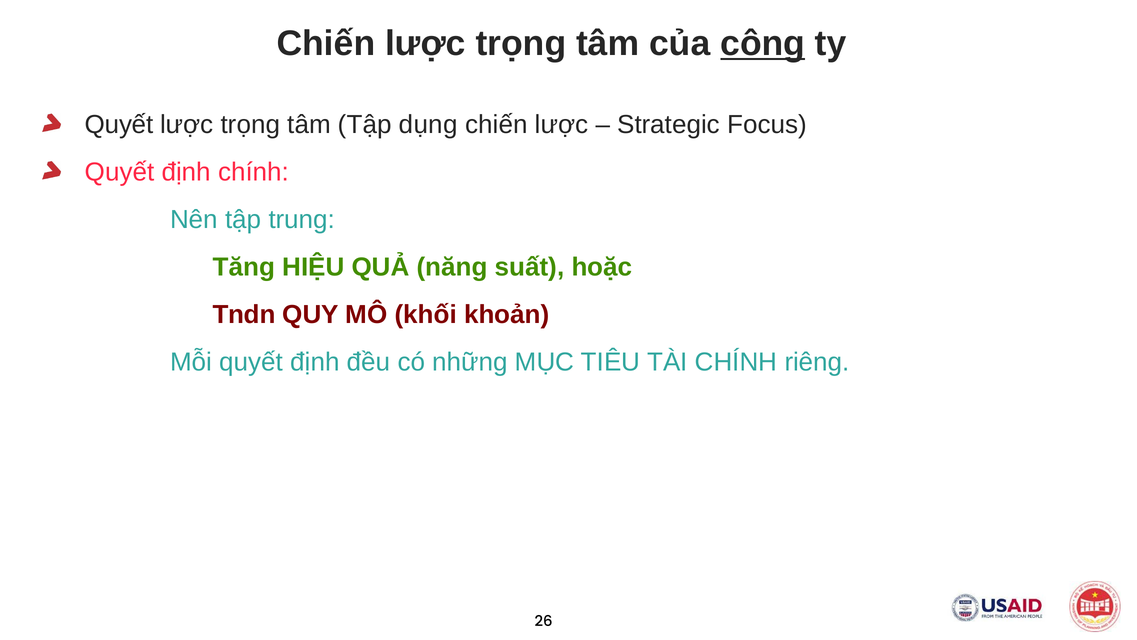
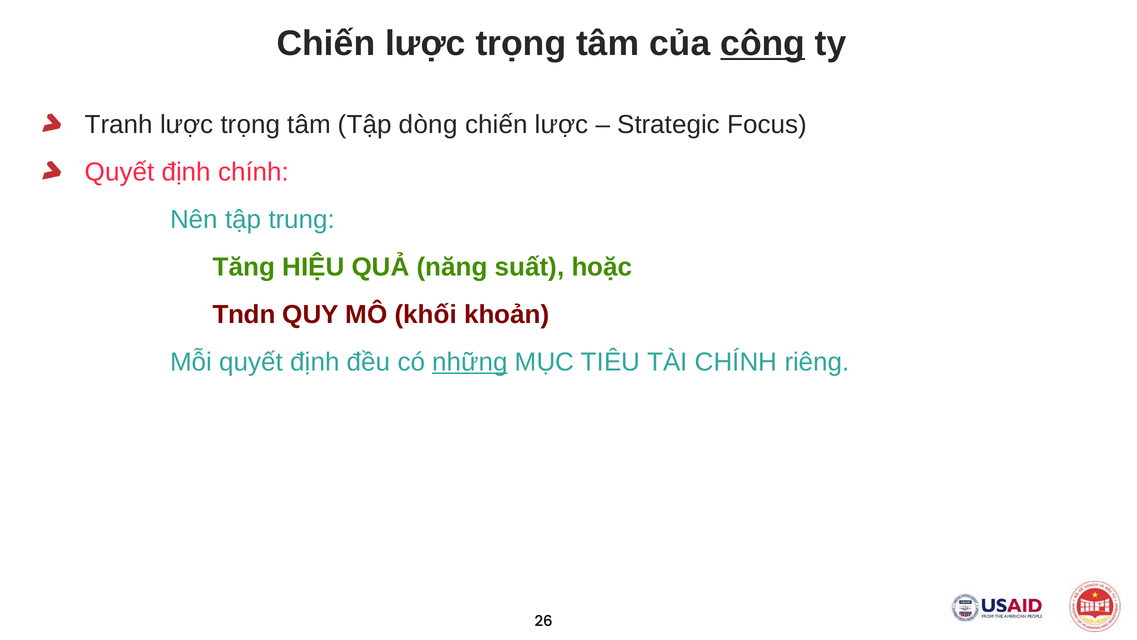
Quyết: Quyết -> Tranh (119, 124)
dụng: dụng -> dòng (428, 124)
những underline: none -> present (470, 362)
